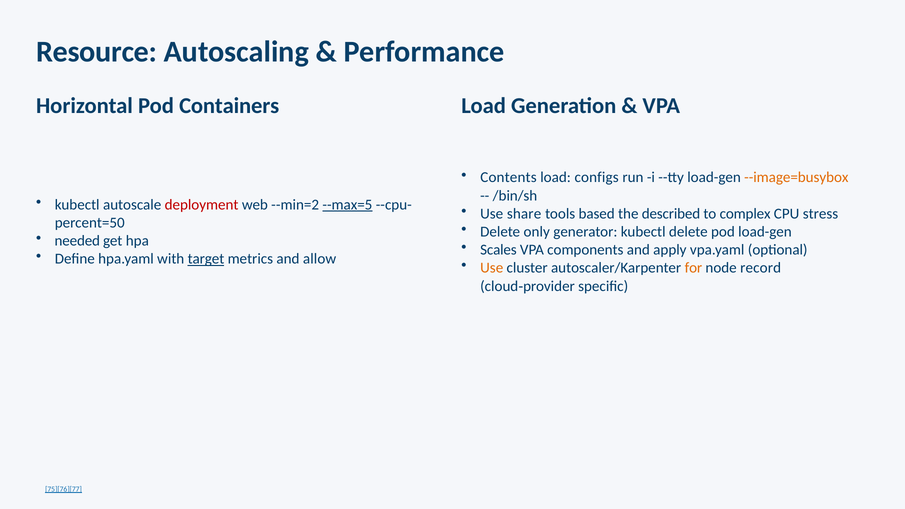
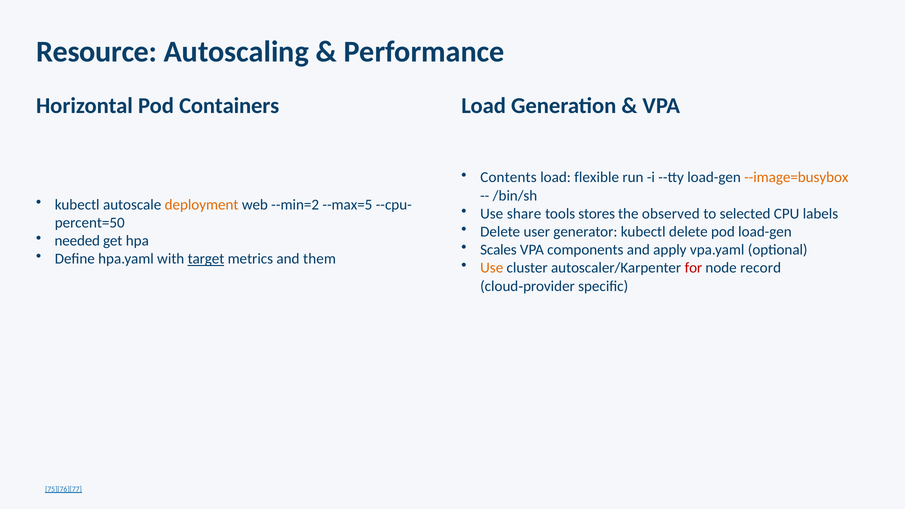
configs: configs -> flexible (597, 177)
deployment colour: red -> orange (202, 205)
--max=5 underline: present -> none (347, 205)
based: based -> stores (597, 214)
described: described -> observed (671, 214)
complex: complex -> selected (745, 214)
stress: stress -> labels (820, 214)
only: only -> user (537, 232)
allow: allow -> them (320, 259)
for colour: orange -> red (693, 268)
